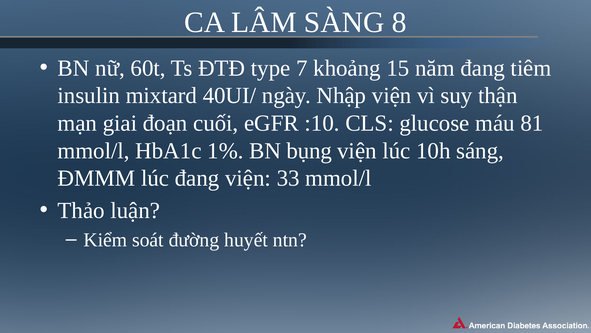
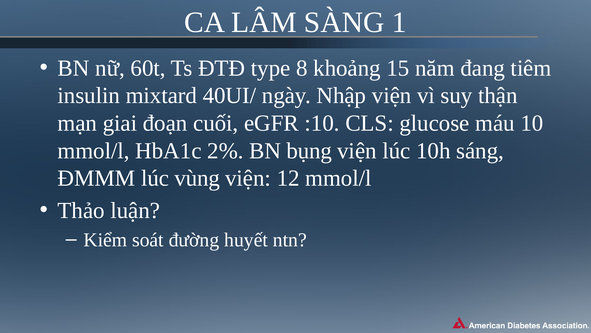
8: 8 -> 1 (399, 22)
7: 7 -> 8 (302, 68)
81: 81 -> 10 (532, 123)
1%: 1% -> 2% (225, 151)
lúc đang: đang -> vùng (197, 178)
33: 33 -> 12 (288, 178)
